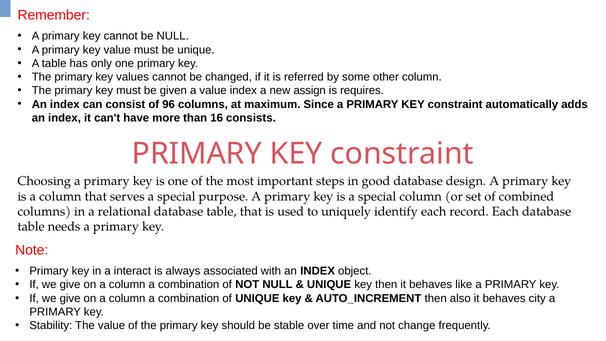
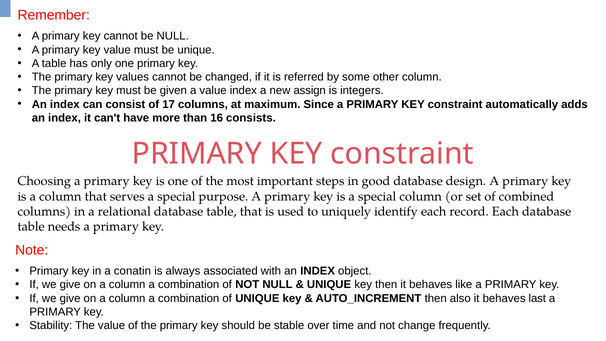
requires: requires -> integers (362, 91)
96: 96 -> 17 (169, 104)
interact: interact -> conatin (132, 271)
city: city -> last (537, 298)
